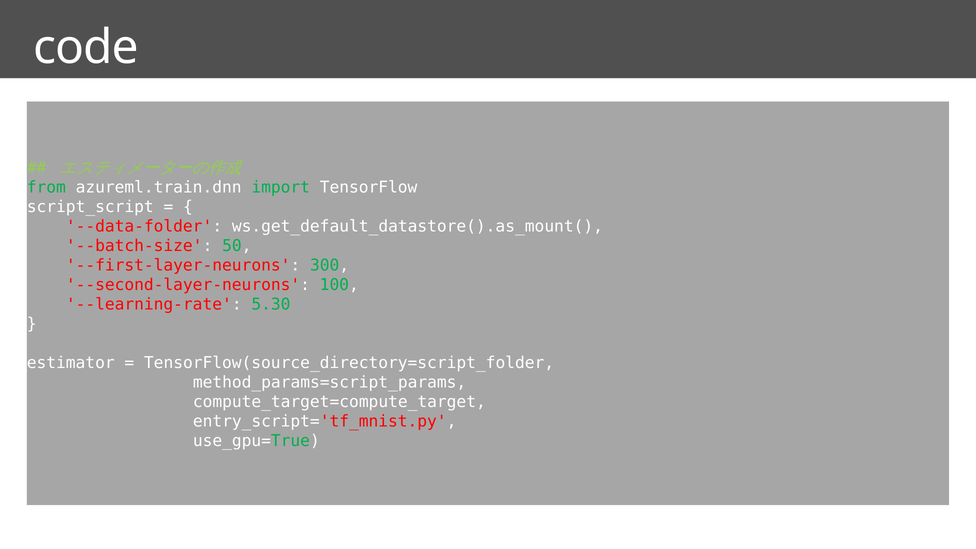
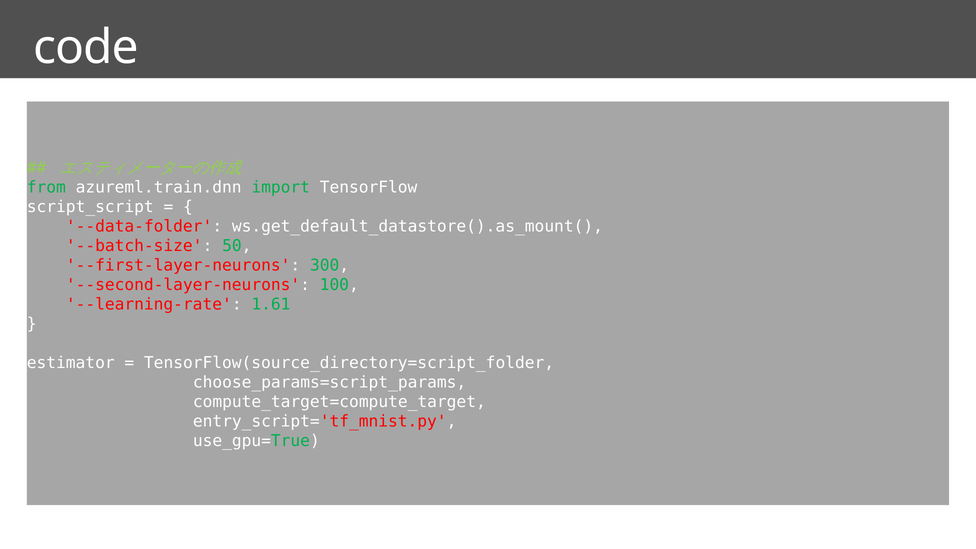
5.30: 5.30 -> 1.61 (271, 304)
method_params=script_params: method_params=script_params -> choose_params=script_params (330, 382)
